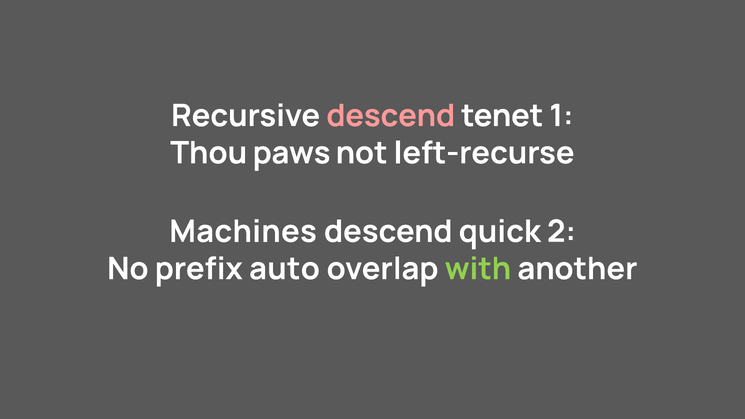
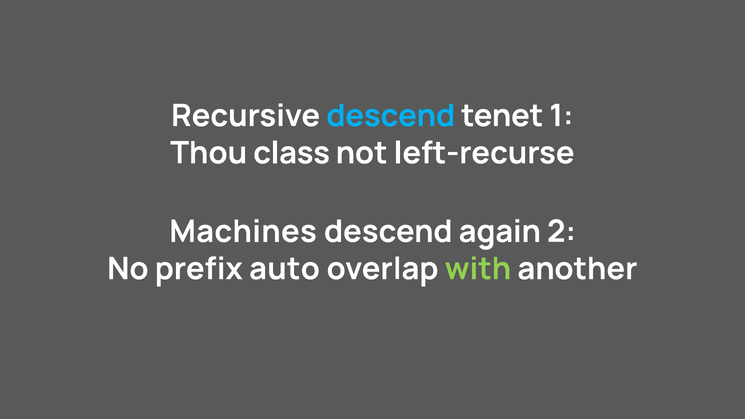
descend colour: pink -> light blue (391, 116)
paws: paws -> class (292, 153)
quick: quick -> again (500, 232)
